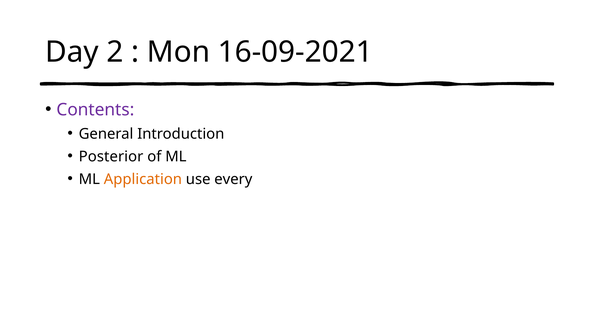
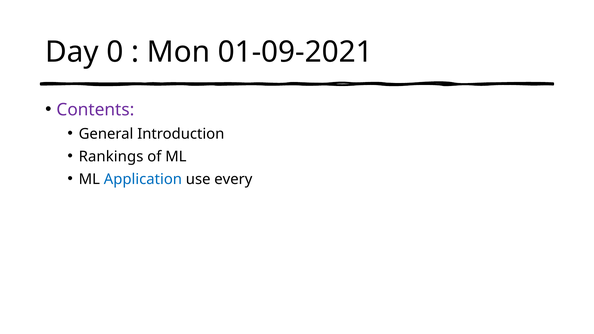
2: 2 -> 0 (115, 52)
16-09-2021: 16-09-2021 -> 01-09-2021 (295, 52)
Posterior: Posterior -> Rankings (111, 157)
Application colour: orange -> blue (143, 179)
